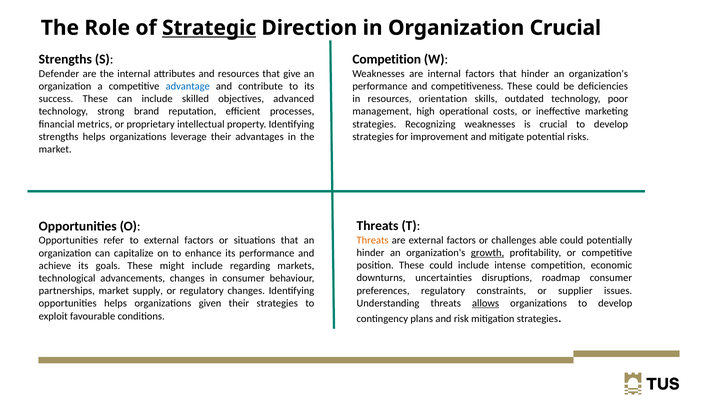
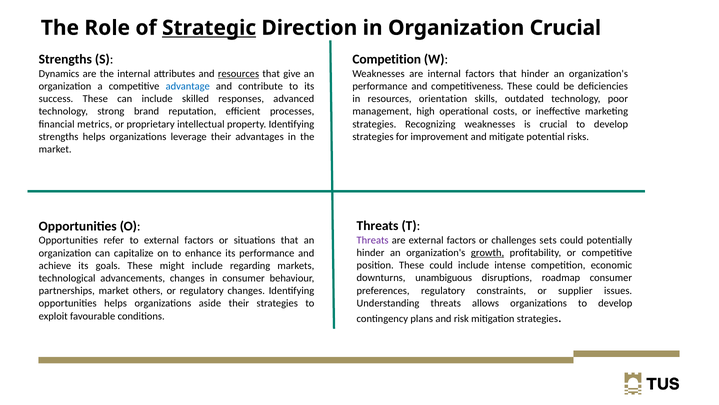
Defender: Defender -> Dynamics (59, 74)
resources underline: none -> present (239, 74)
objectives: objectives -> responses (241, 99)
Threats colour: orange -> purple (373, 240)
able: able -> sets (548, 240)
uncertainties: uncertainties -> unambiguous (444, 278)
supply: supply -> others (148, 290)
allows underline: present -> none (486, 303)
given: given -> aside (210, 303)
